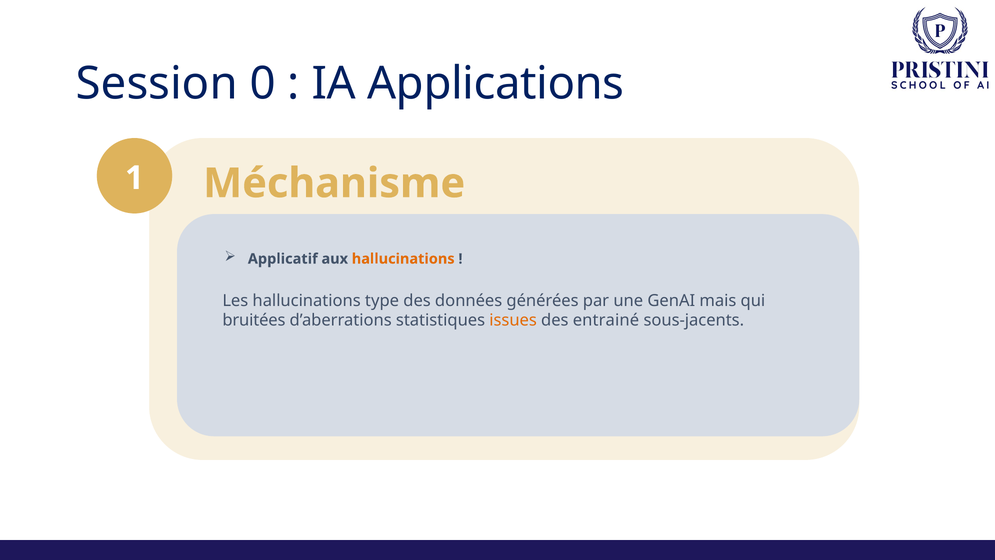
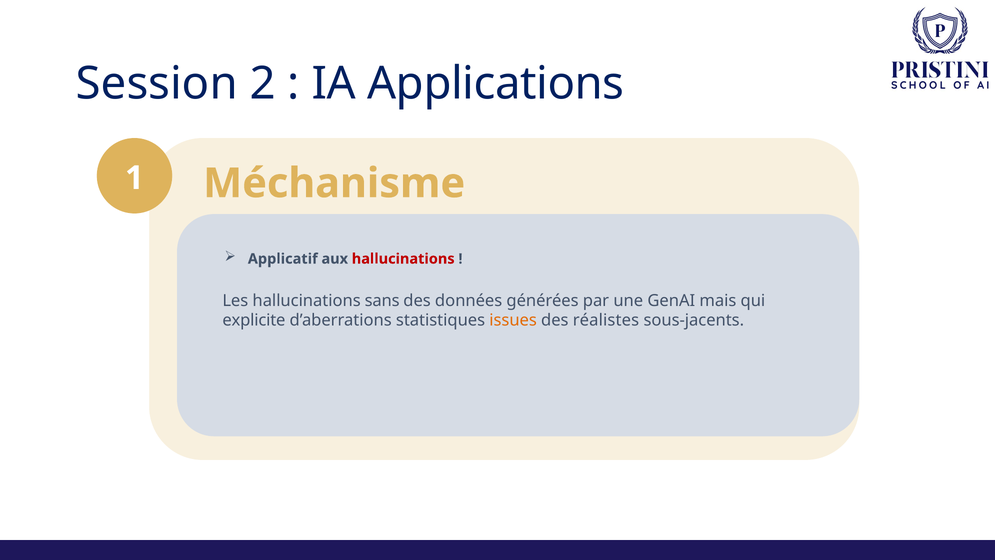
0: 0 -> 2 (263, 84)
hallucinations colour: orange -> red (403, 259)
type: type -> sans (382, 300)
bruitées: bruitées -> explicite (254, 320)
entrainé: entrainé -> réalistes (606, 320)
